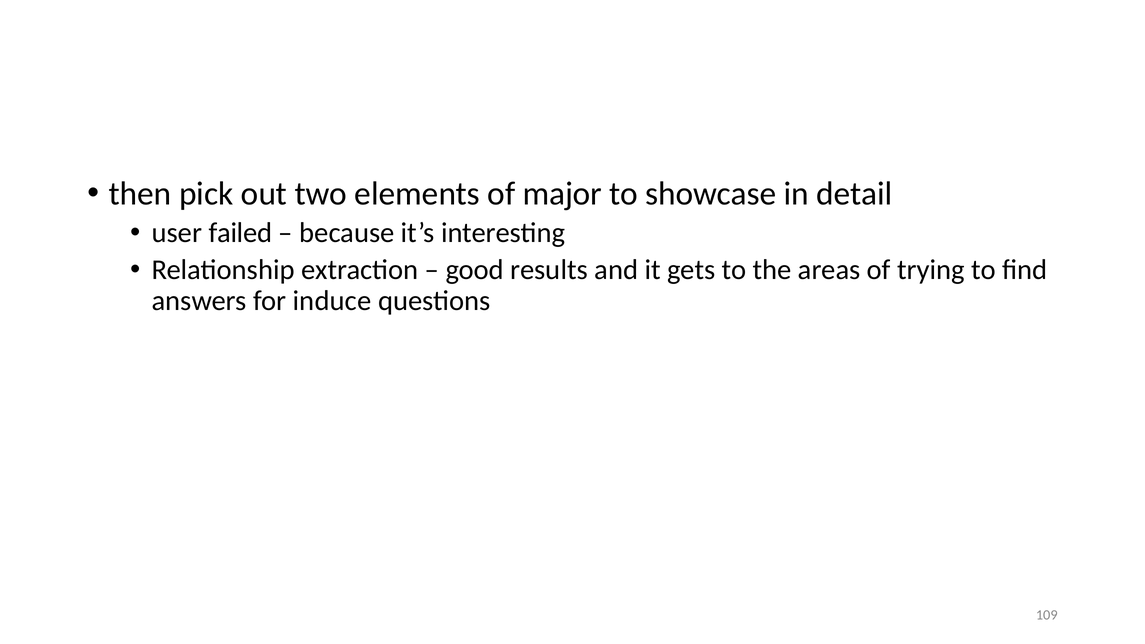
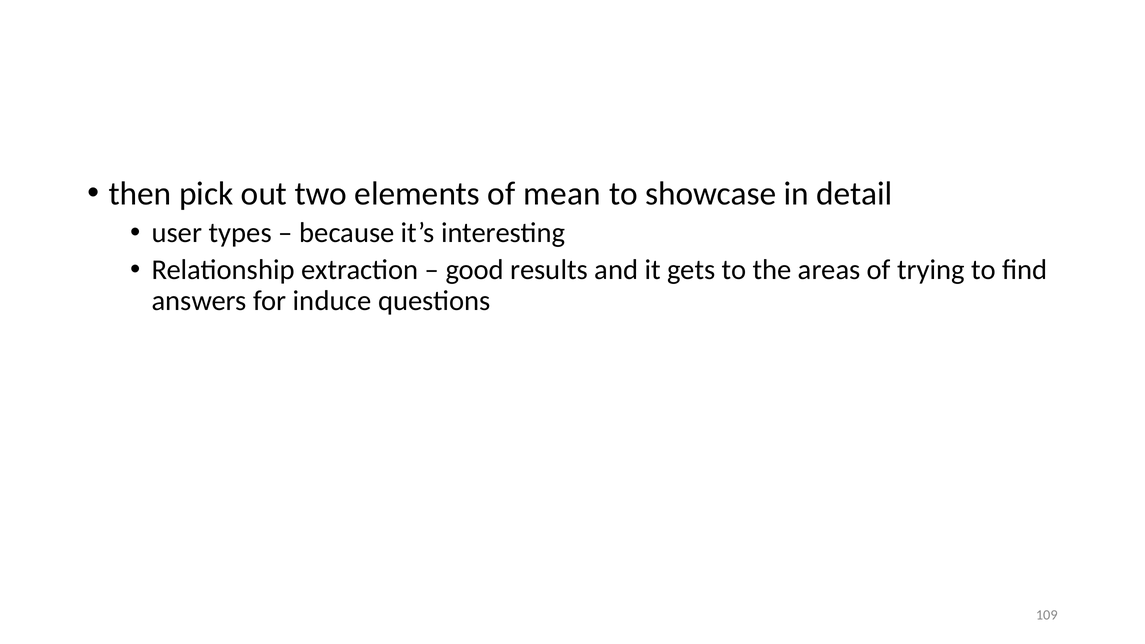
major: major -> mean (562, 194)
failed: failed -> types (240, 233)
